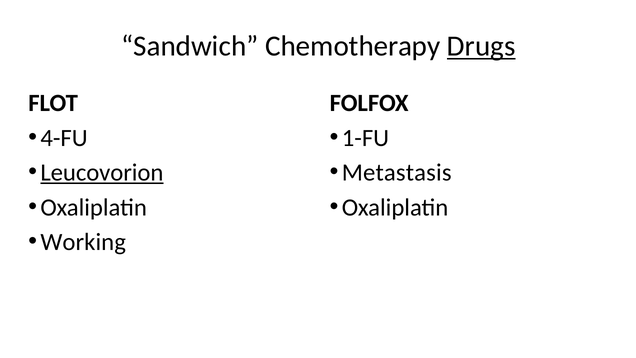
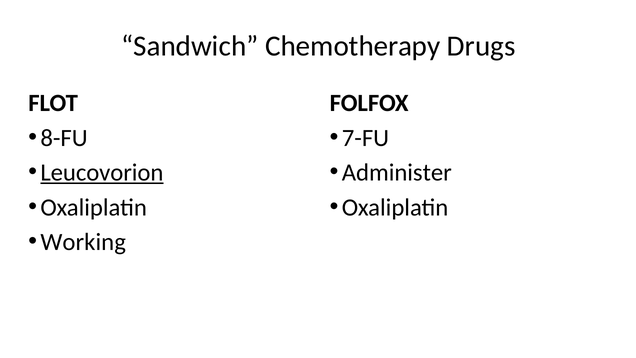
Drugs underline: present -> none (481, 46)
4-FU: 4-FU -> 8-FU (64, 138)
1-FU: 1-FU -> 7-FU (365, 138)
Metastasis: Metastasis -> Administer (397, 173)
